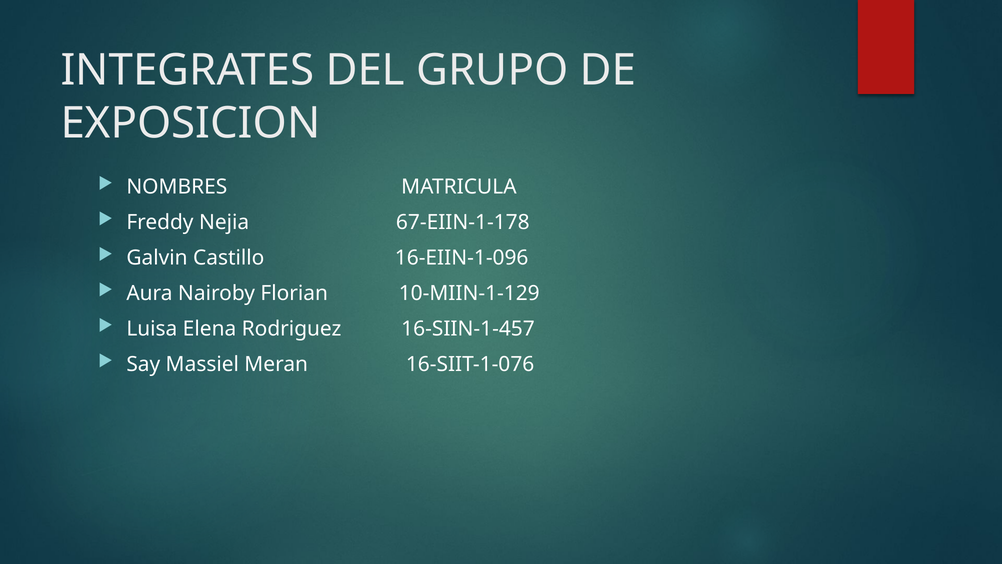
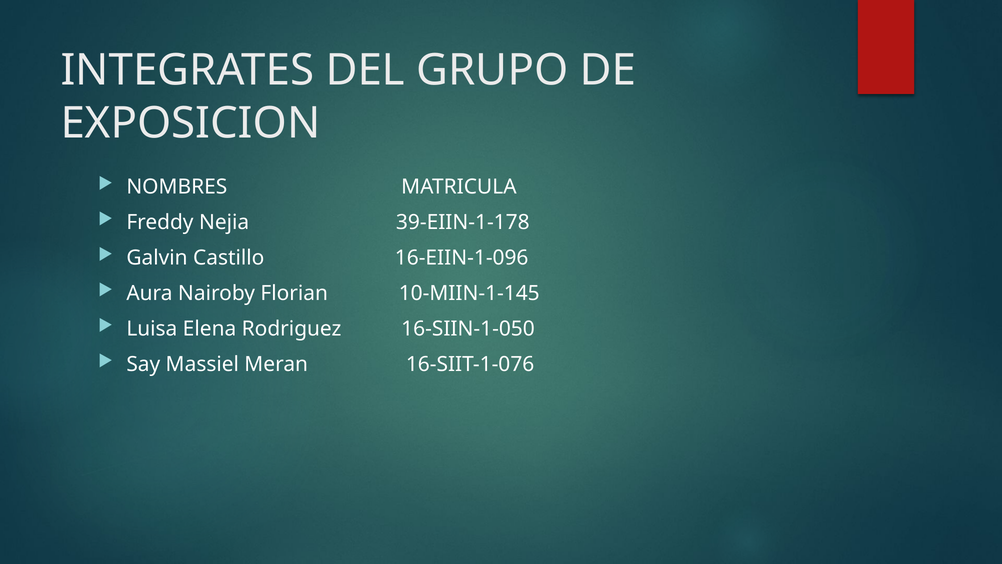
67-EIIN-1-178: 67-EIIN-1-178 -> 39-EIIN-1-178 (463, 222)
10-MIIN-1-129: 10-MIIN-1-129 -> 10-MIIN-1-145 (469, 293)
16-SIIN-1-457: 16-SIIN-1-457 -> 16-SIIN-1-050 (468, 328)
